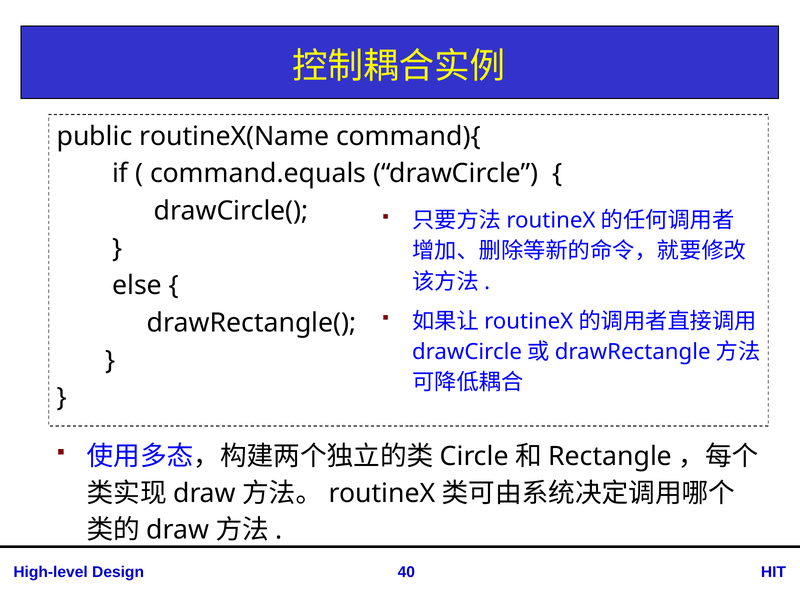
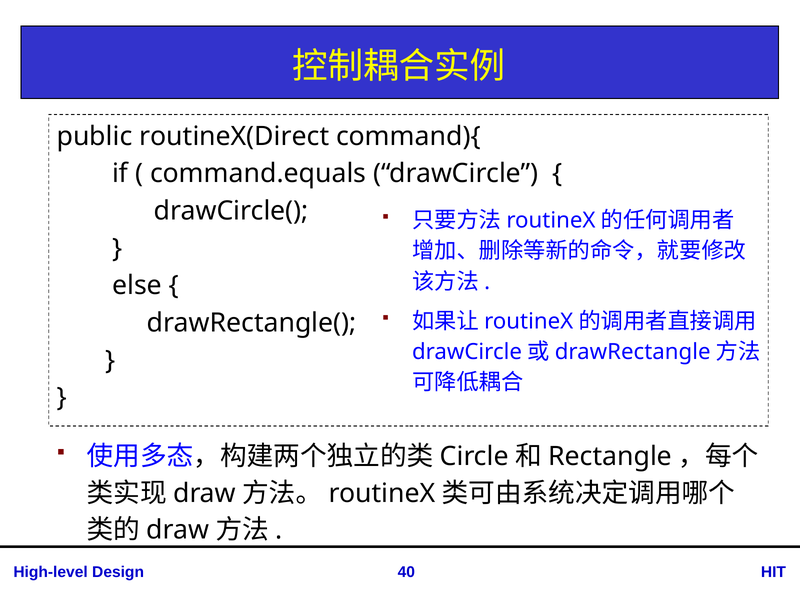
routineX(Name: routineX(Name -> routineX(Direct (234, 136)
